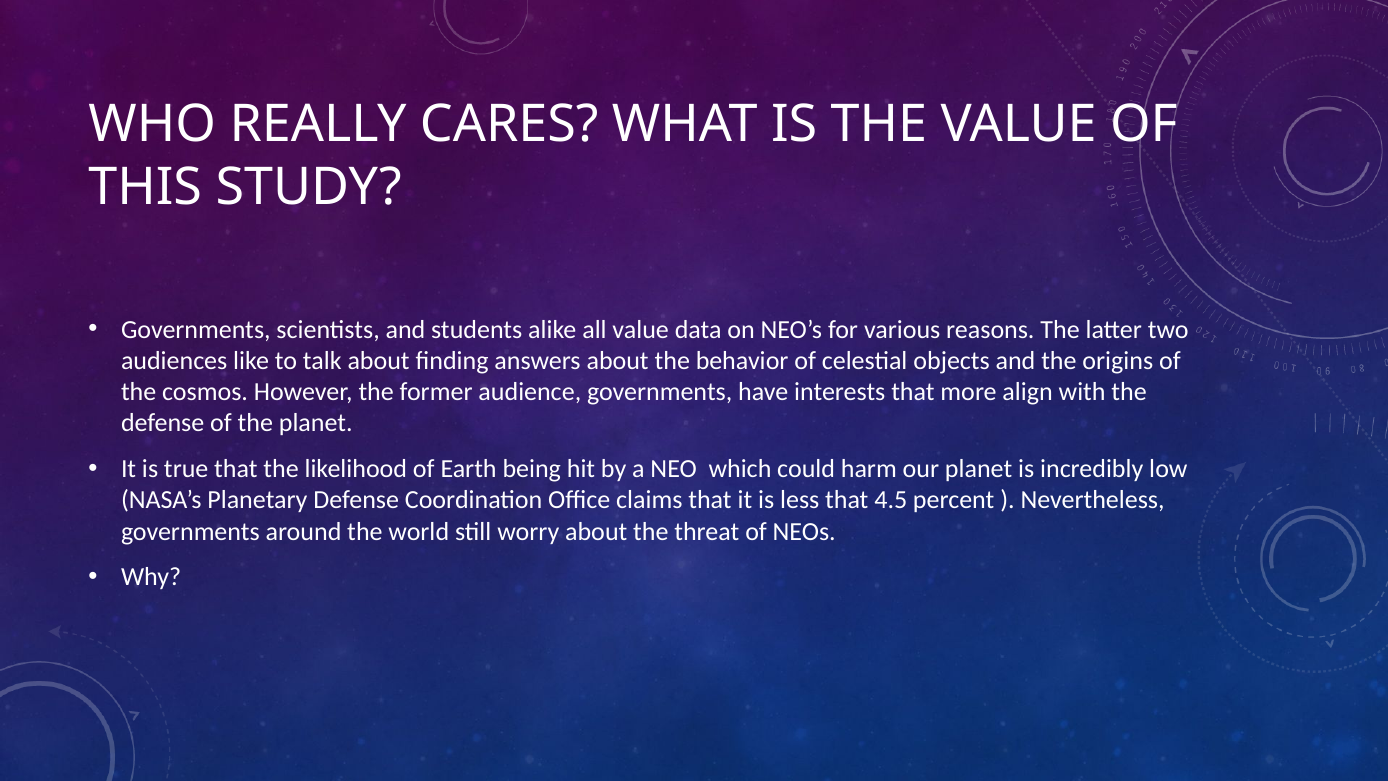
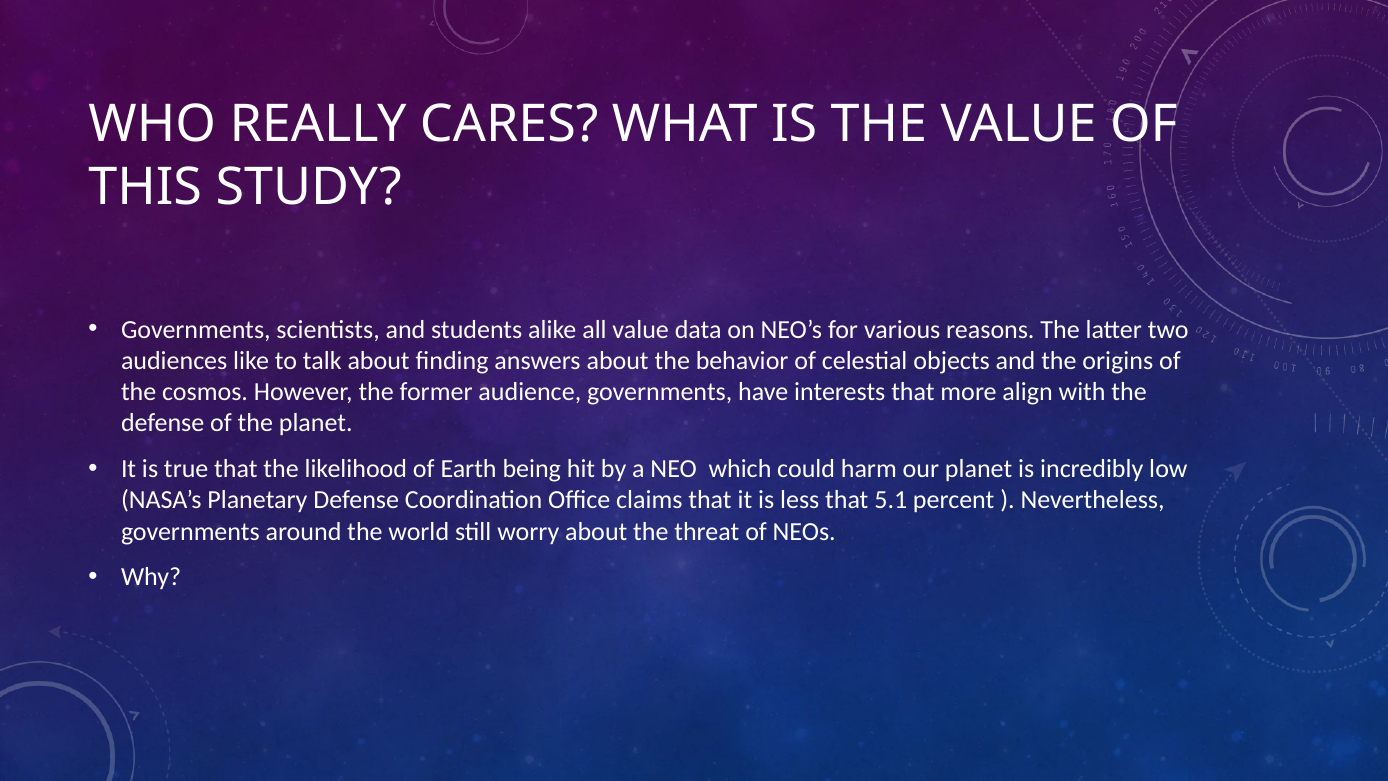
4.5: 4.5 -> 5.1 (891, 500)
